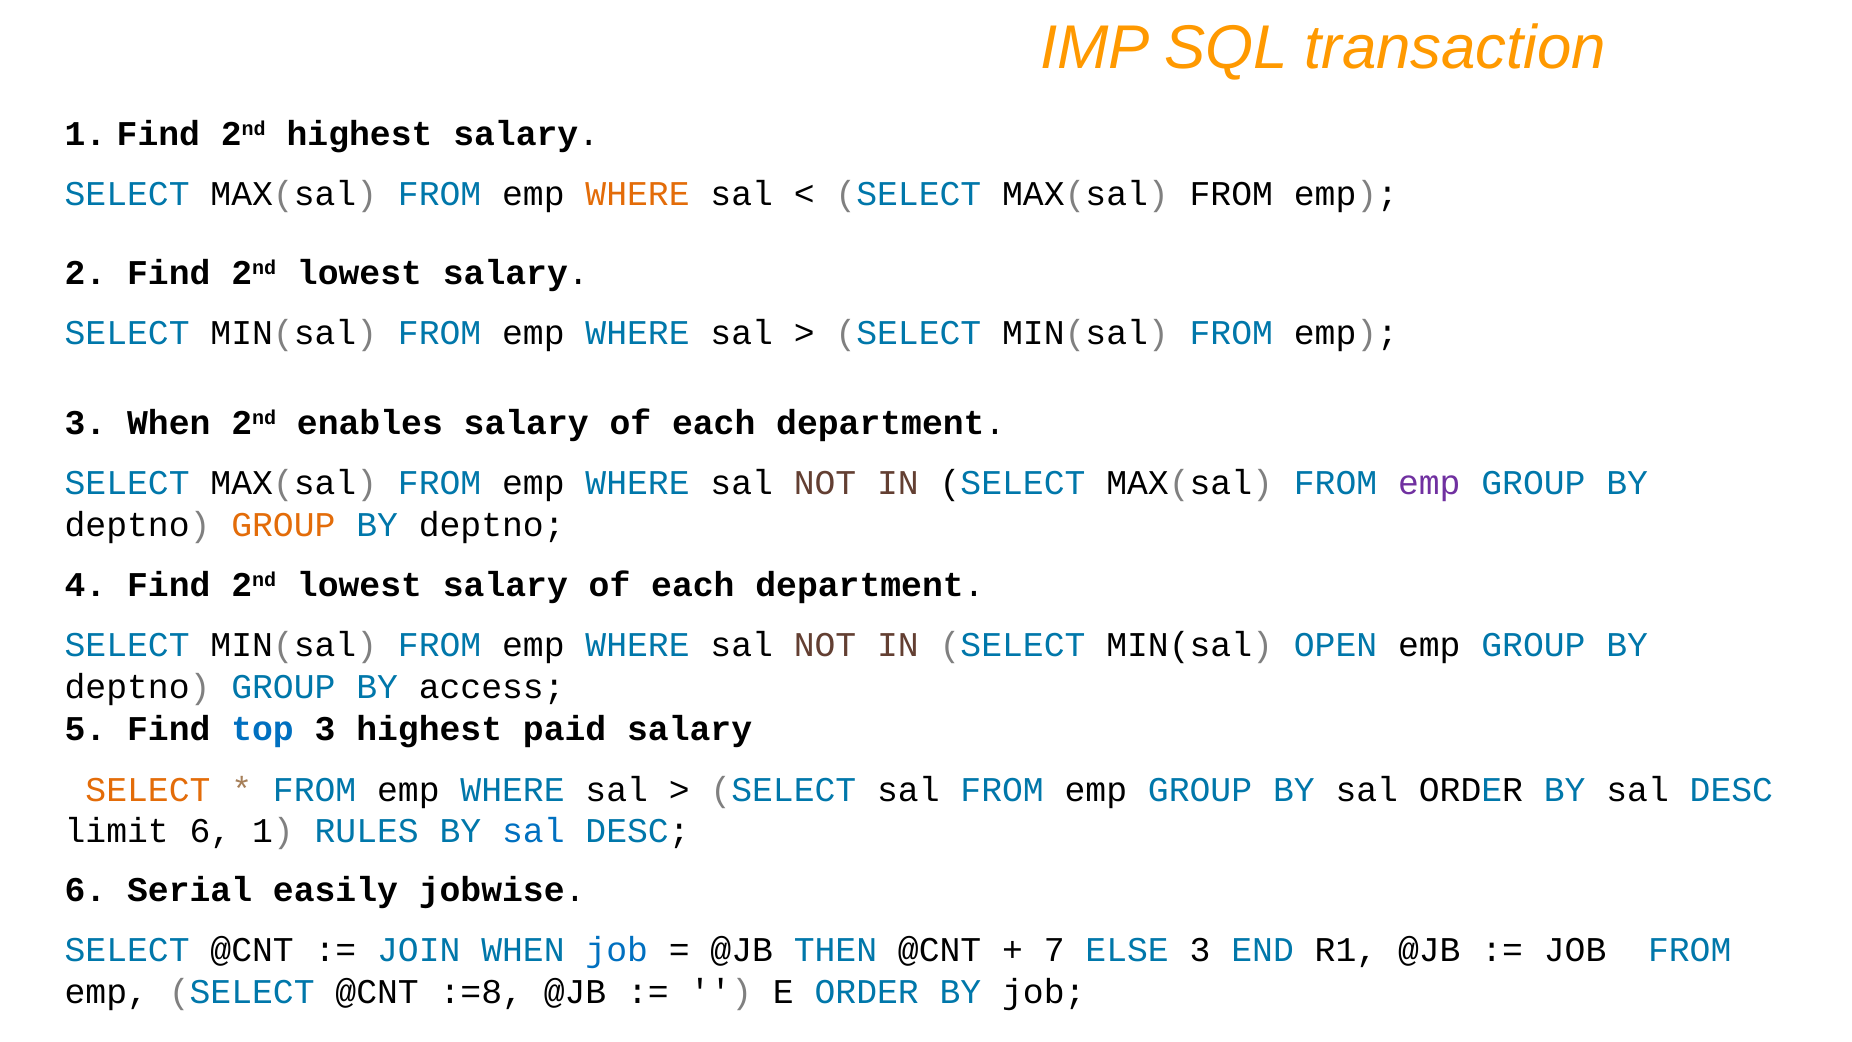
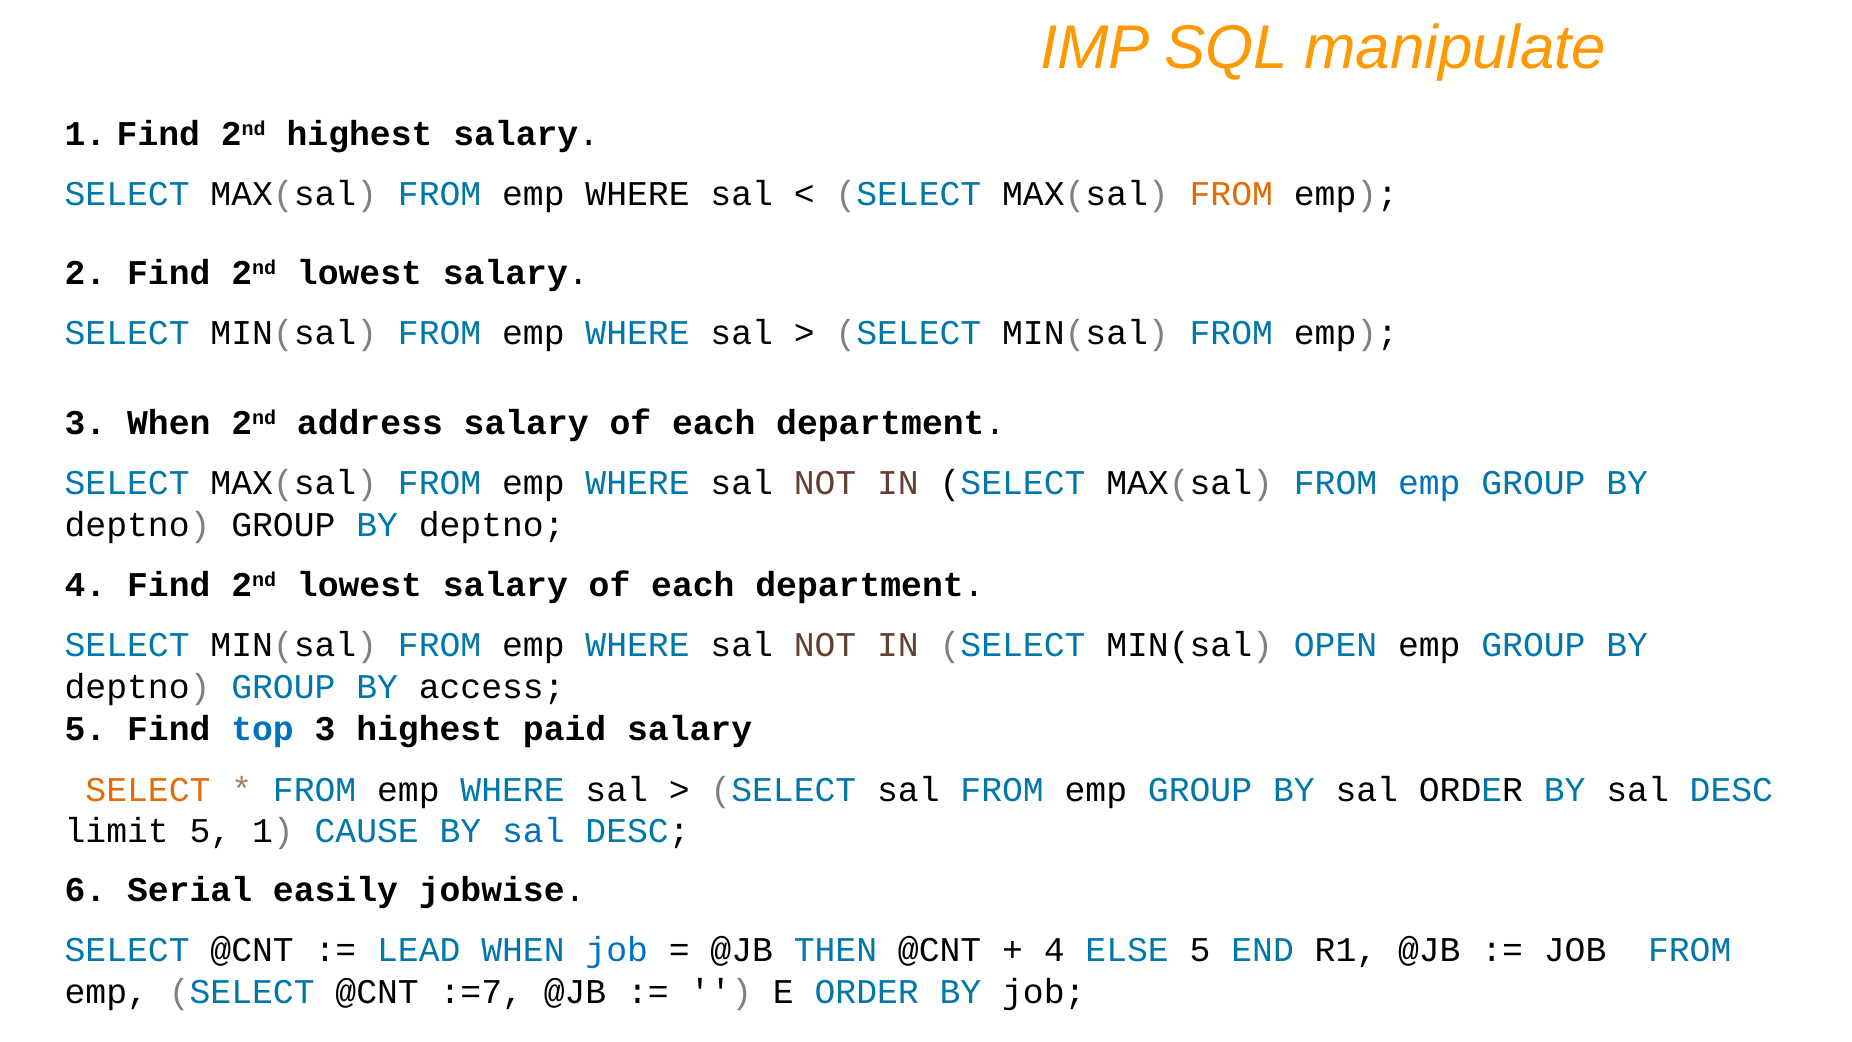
transaction: transaction -> manipulate (1455, 48)
WHERE colour: orange -> black (638, 194)
FROM colour: black -> orange (1231, 194)
enables: enables -> address (370, 423)
emp colour: purple -> blue (1429, 483)
GROUP colour: orange -> black (283, 525)
limit 6: 6 -> 5 (210, 831)
RULES: RULES -> CAUSE (367, 831)
JOIN: JOIN -> LEAD (419, 950)
7: 7 -> 4 (1054, 950)
ELSE 3: 3 -> 5 (1200, 950)
:=8: :=8 -> :=7 (481, 992)
